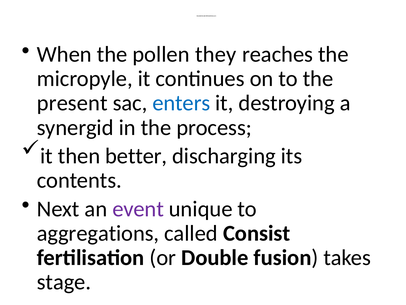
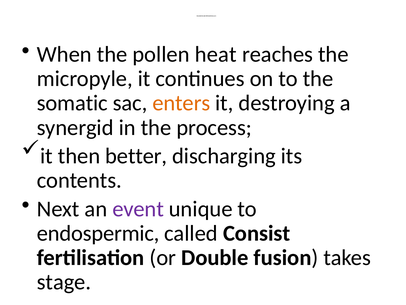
they: they -> heat (216, 54)
present: present -> somatic (72, 103)
enters colour: blue -> orange (181, 103)
aggregations: aggregations -> endospermic (98, 233)
